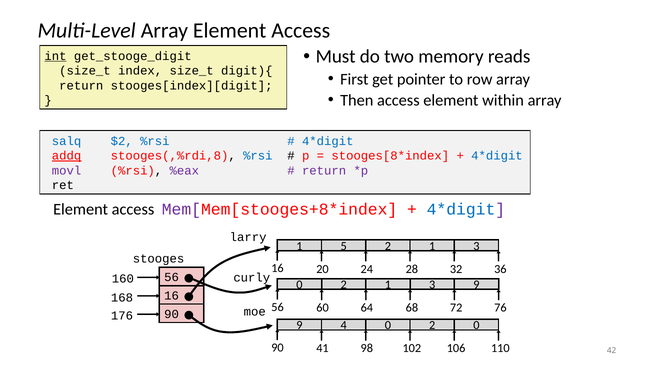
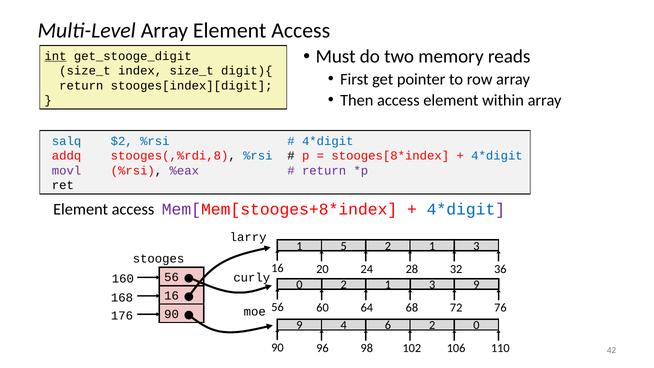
addq underline: present -> none (67, 156)
4 0: 0 -> 6 (388, 325)
41: 41 -> 96 (322, 348)
